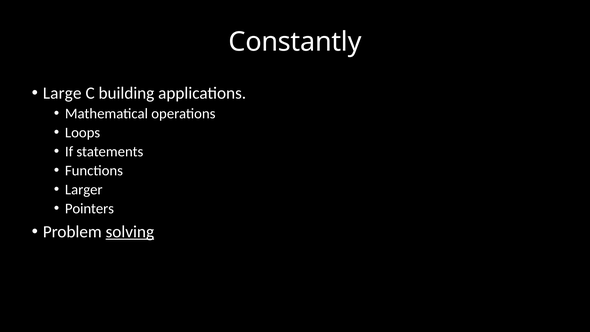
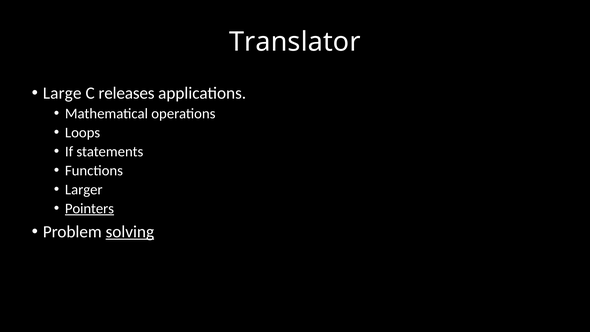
Constantly: Constantly -> Translator (295, 42)
building: building -> releases (127, 93)
Pointers underline: none -> present (89, 208)
